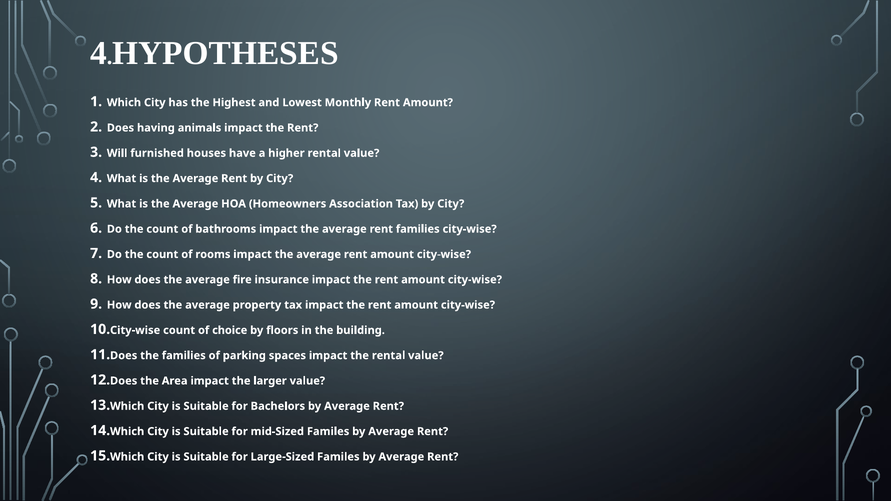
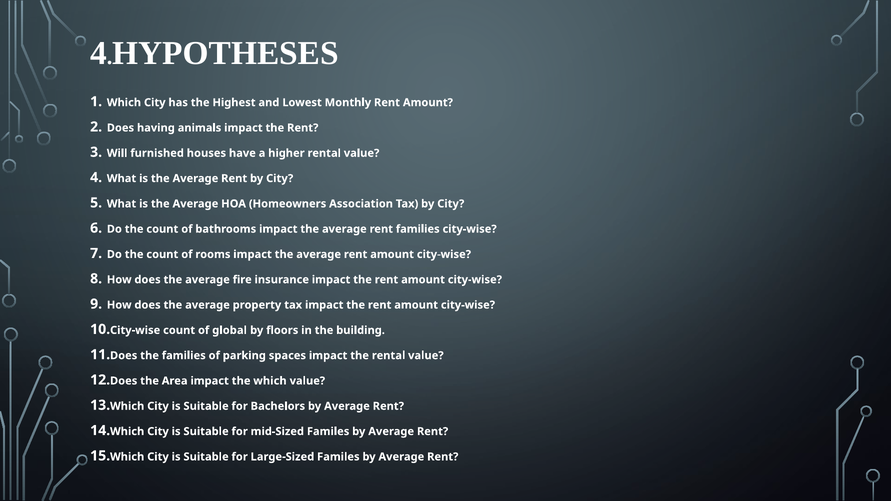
choice: choice -> global (230, 330)
the larger: larger -> which (270, 381)
